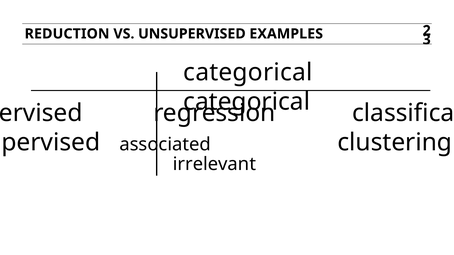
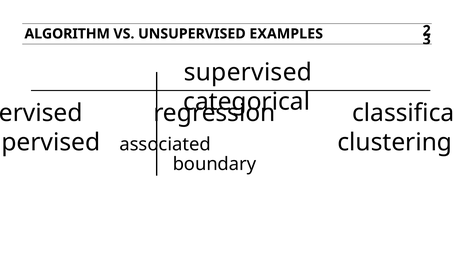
REDUCTION: REDUCTION -> ALGORITHM (67, 34)
categorical: categorical -> supervised (248, 72)
irrelevant: irrelevant -> boundary (214, 164)
